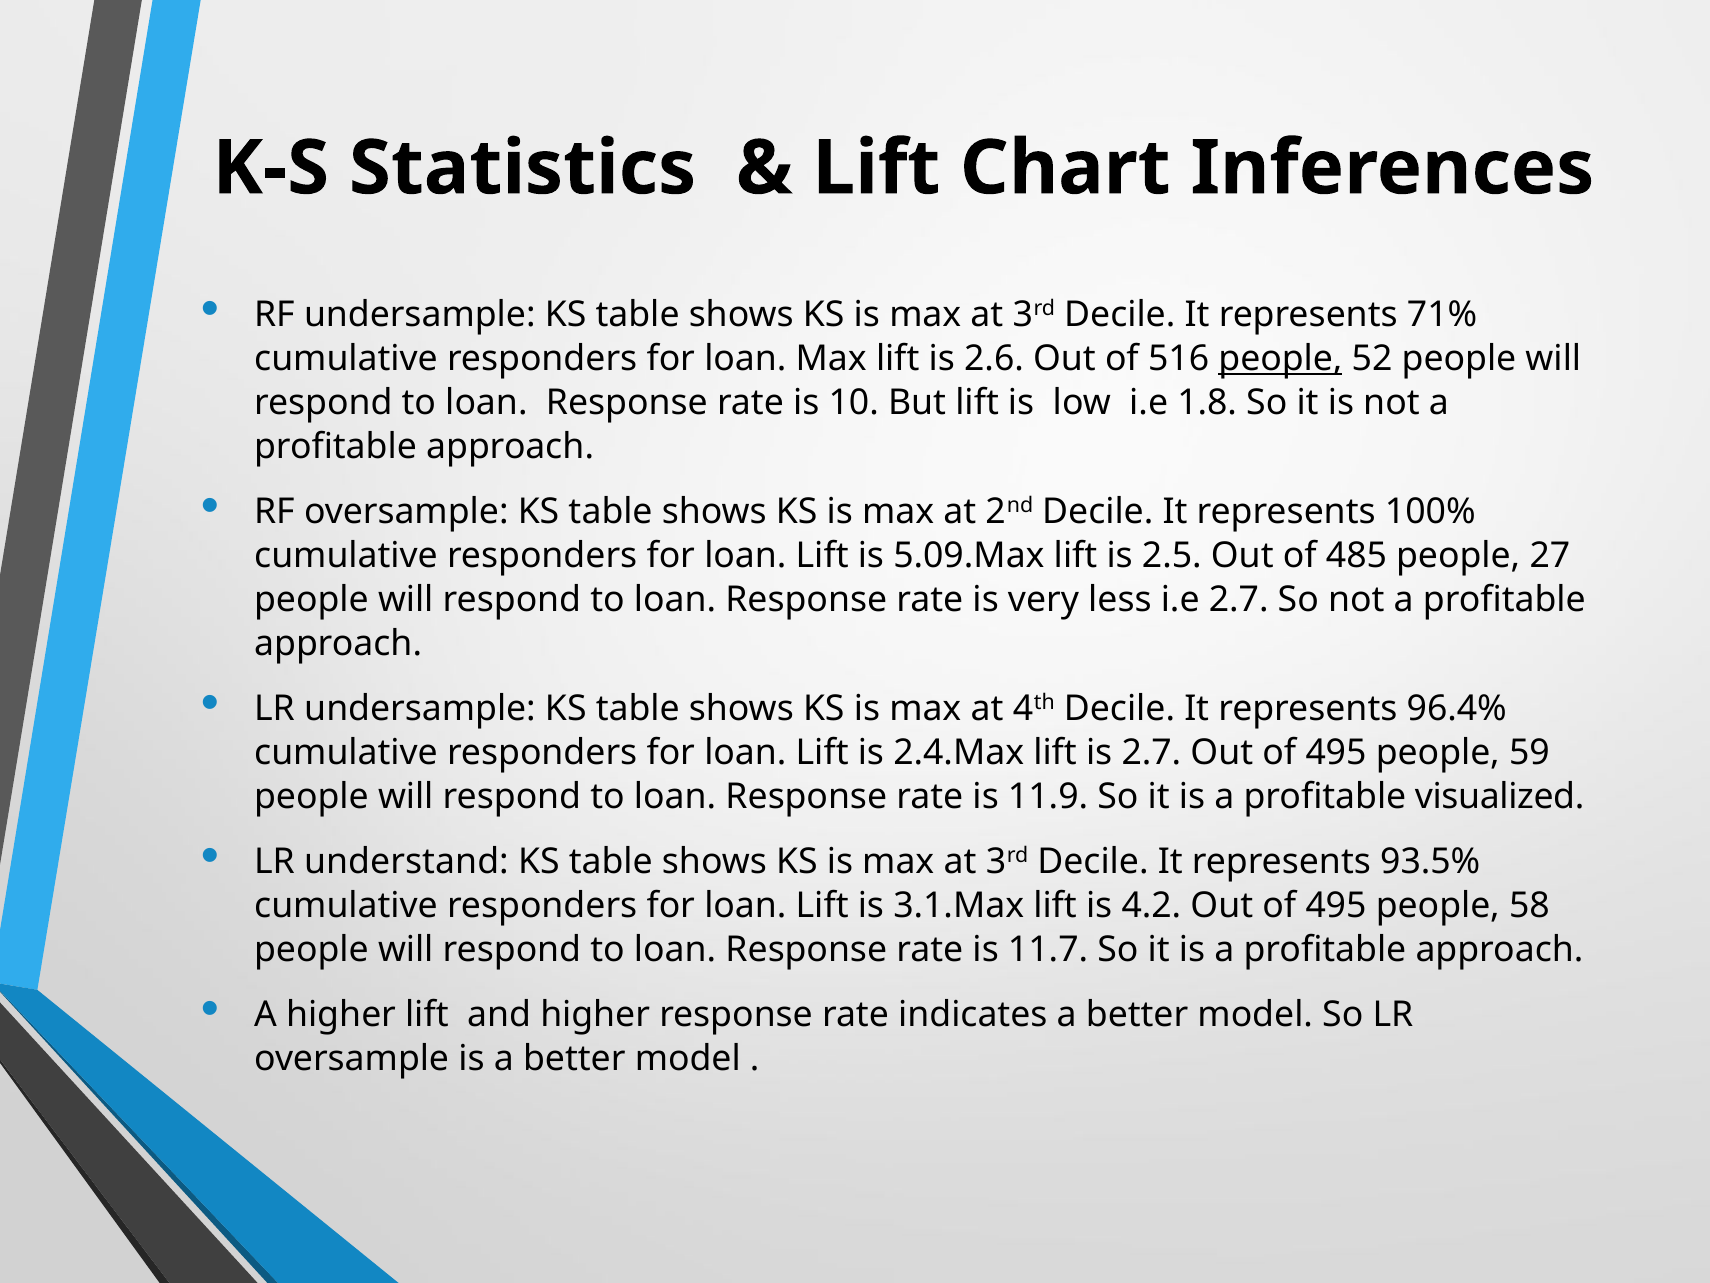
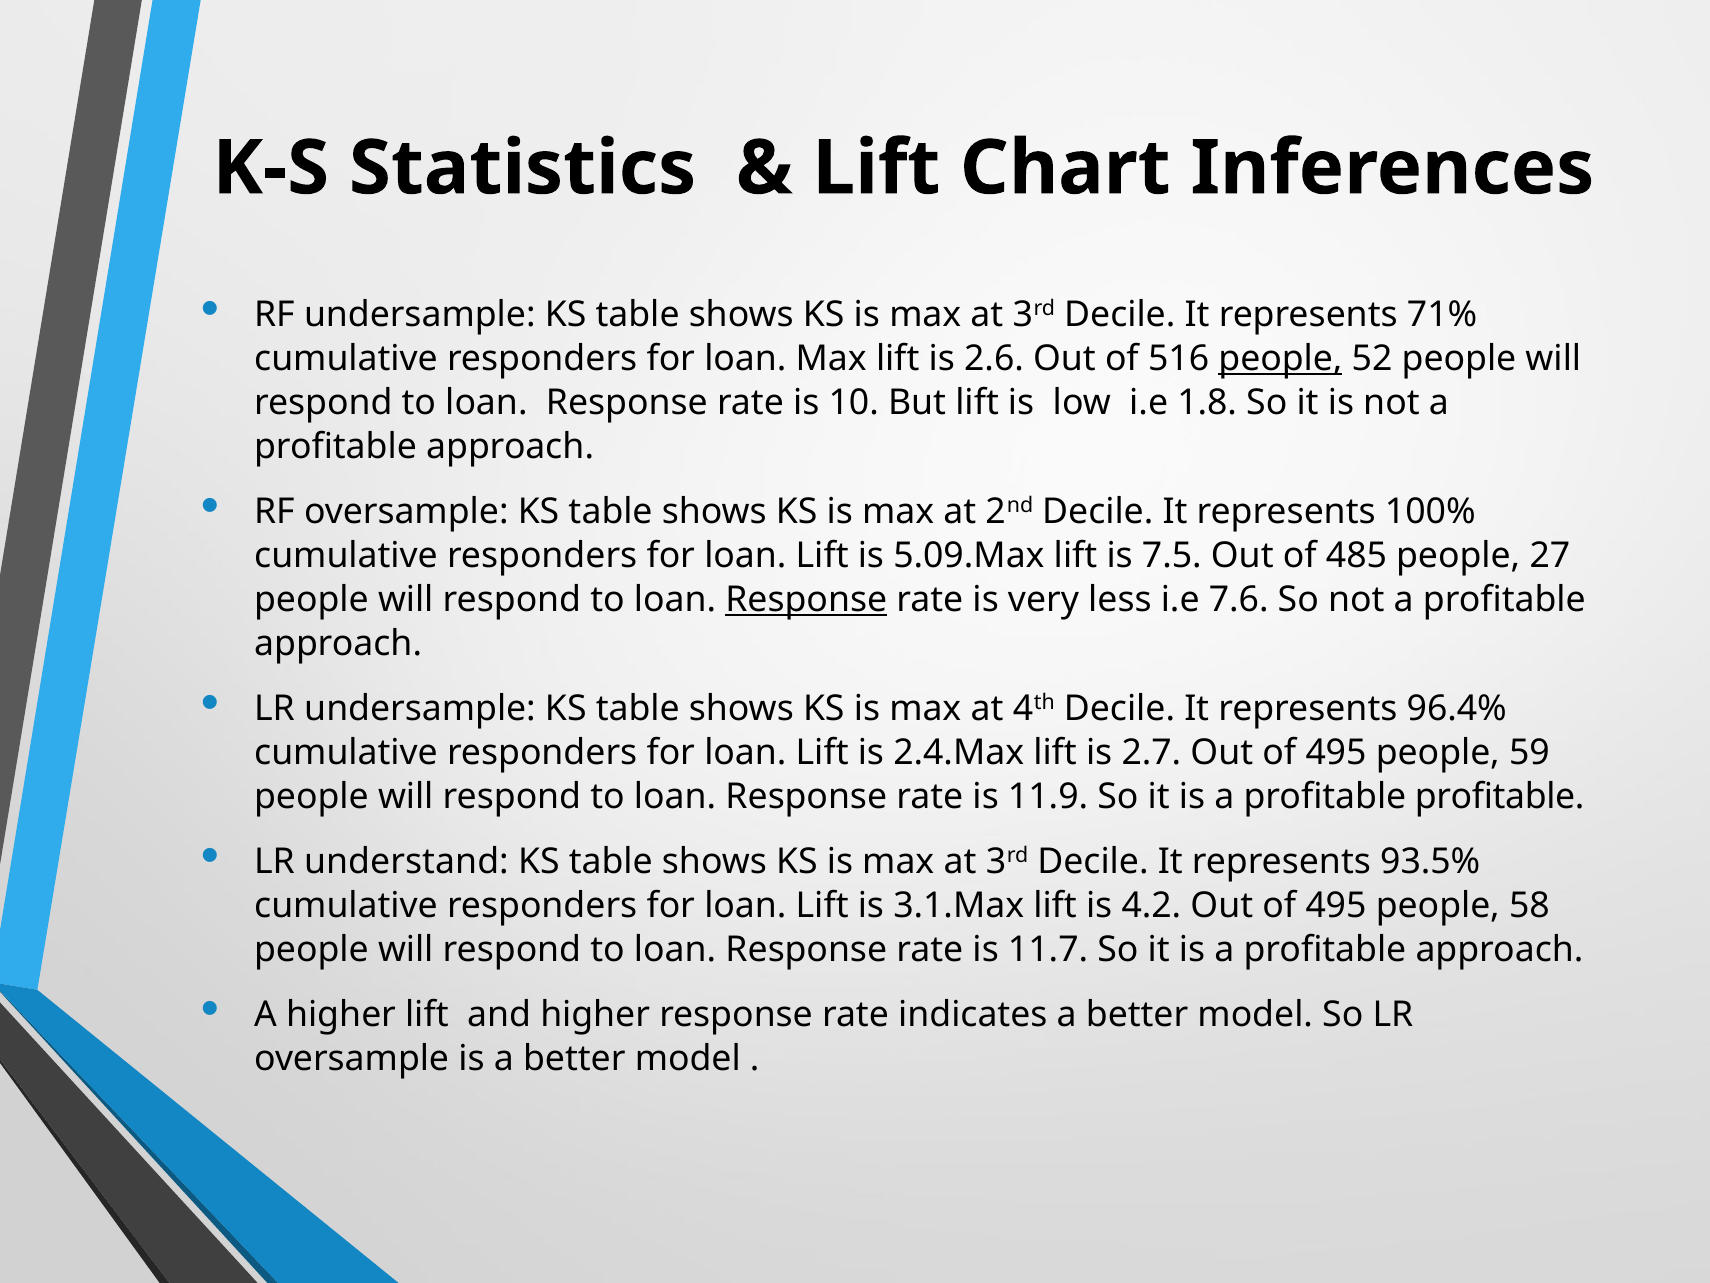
2.5: 2.5 -> 7.5 (1172, 556)
Response underline: none -> present (806, 599)
i.e 2.7: 2.7 -> 7.6 (1239, 599)
profitable visualized: visualized -> profitable (1500, 796)
